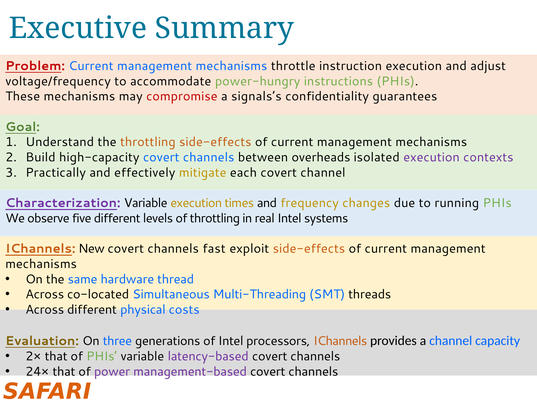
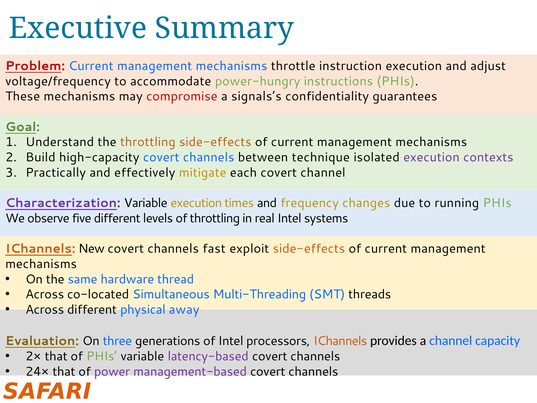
overheads: overheads -> technique (321, 157)
costs: costs -> away (184, 309)
